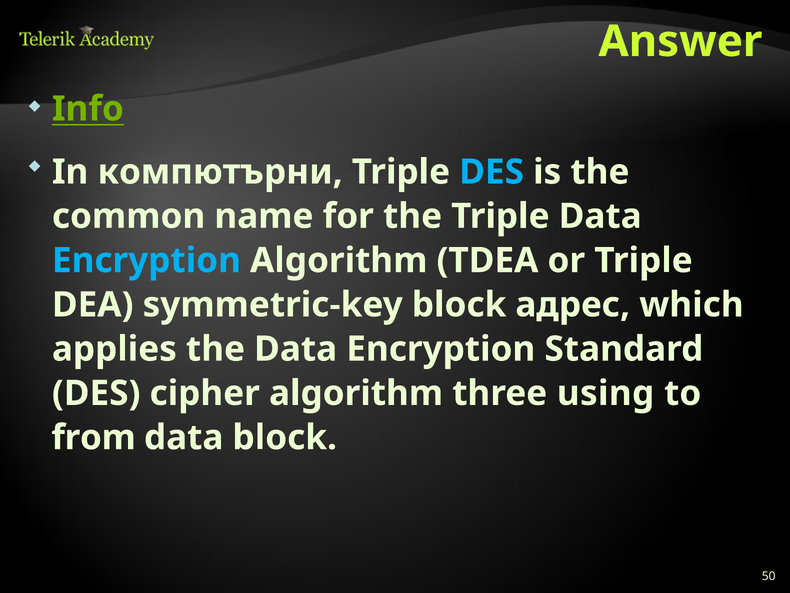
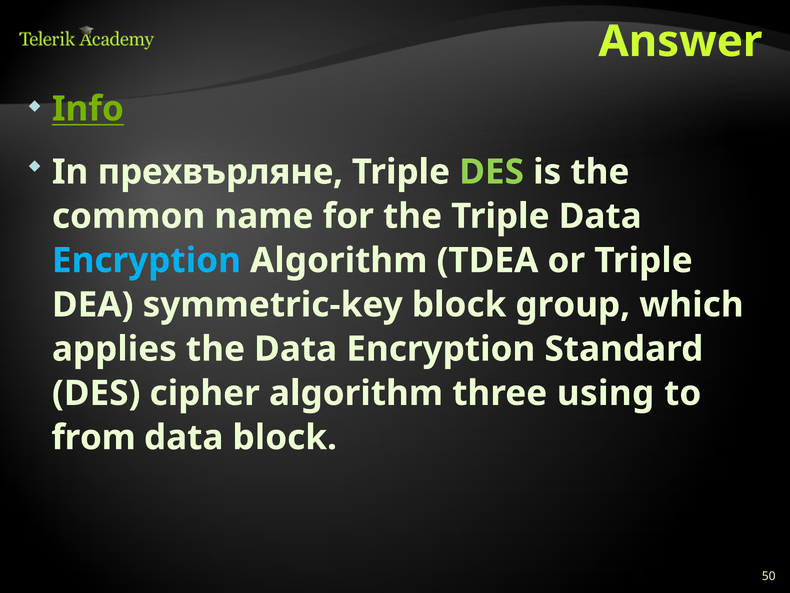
компютърни: компютърни -> прехвърляне (220, 172)
DES colour: light blue -> light green (492, 172)
адрес: адрес -> group (573, 305)
